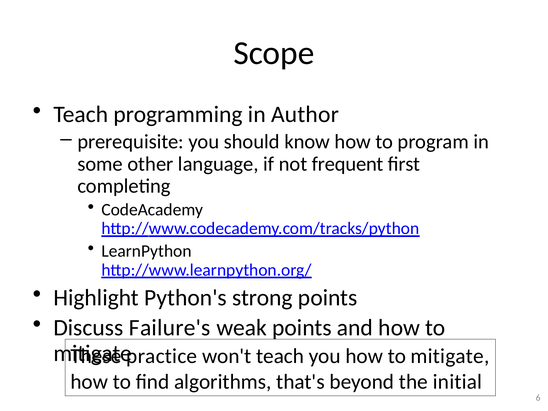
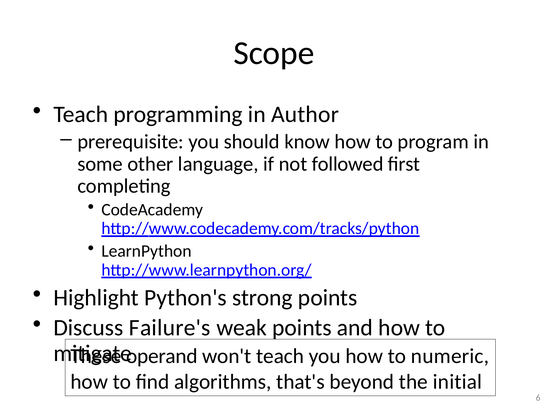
frequent: frequent -> followed (348, 164)
practice: practice -> operand (162, 356)
you how to mitigate: mitigate -> numeric (450, 356)
